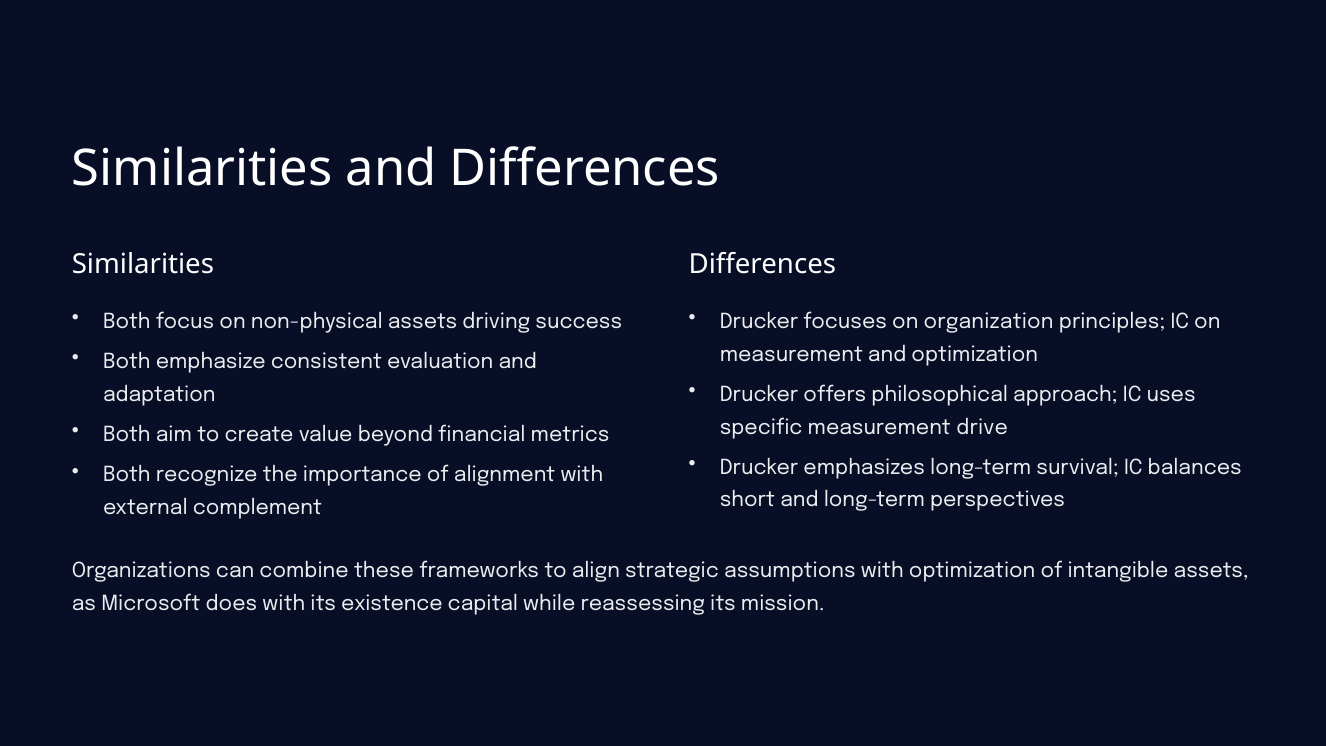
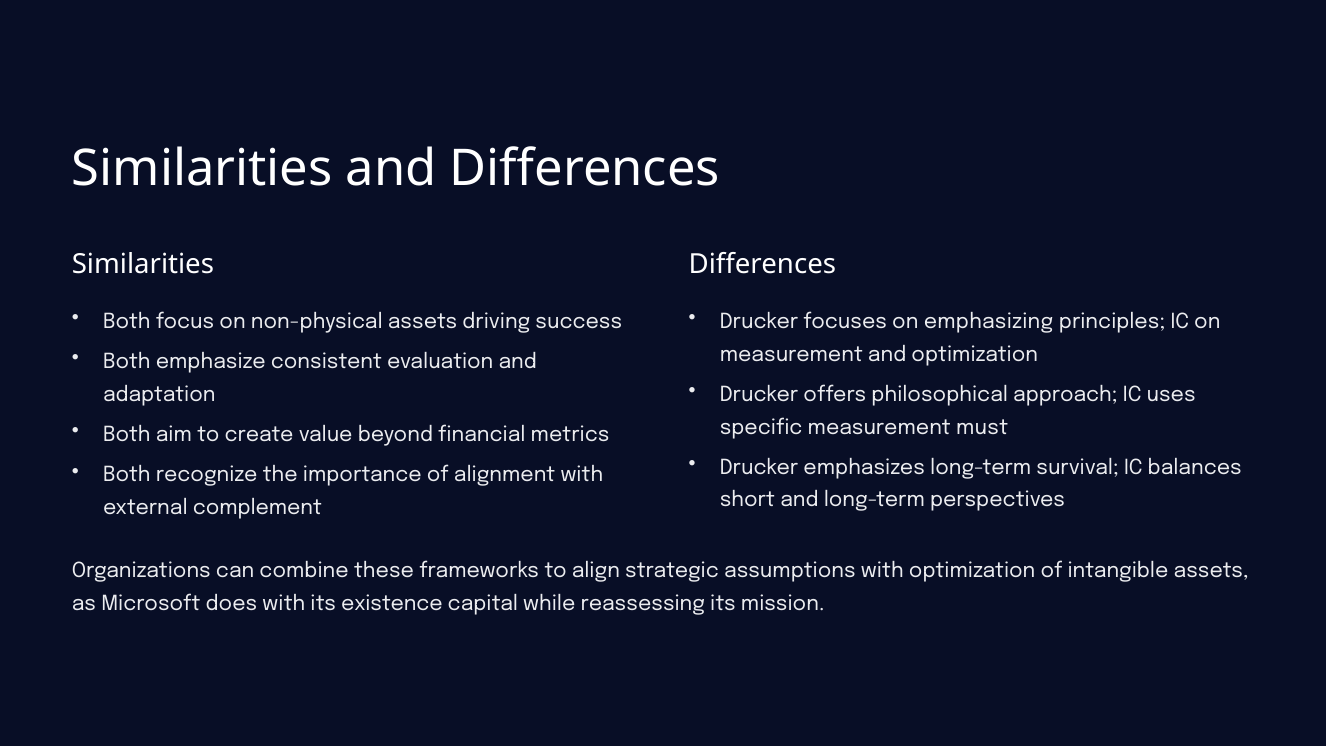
organization: organization -> emphasizing (989, 321)
drive: drive -> must (982, 427)
